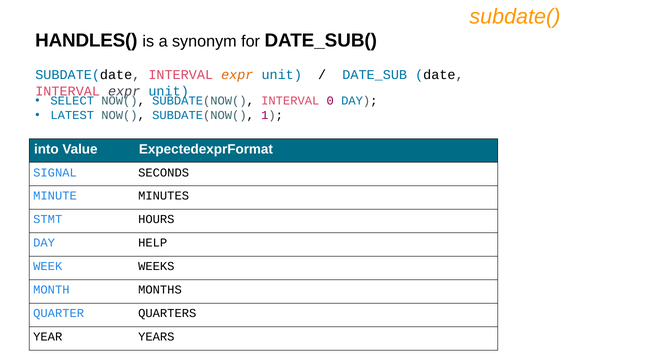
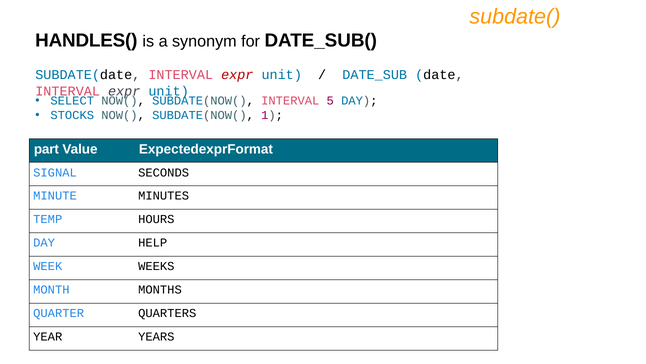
expr colour: orange -> red (237, 75)
0: 0 -> 5 (330, 101)
LATEST: LATEST -> STOCKS (72, 115)
into: into -> part (46, 149)
STMT: STMT -> TEMP (48, 219)
